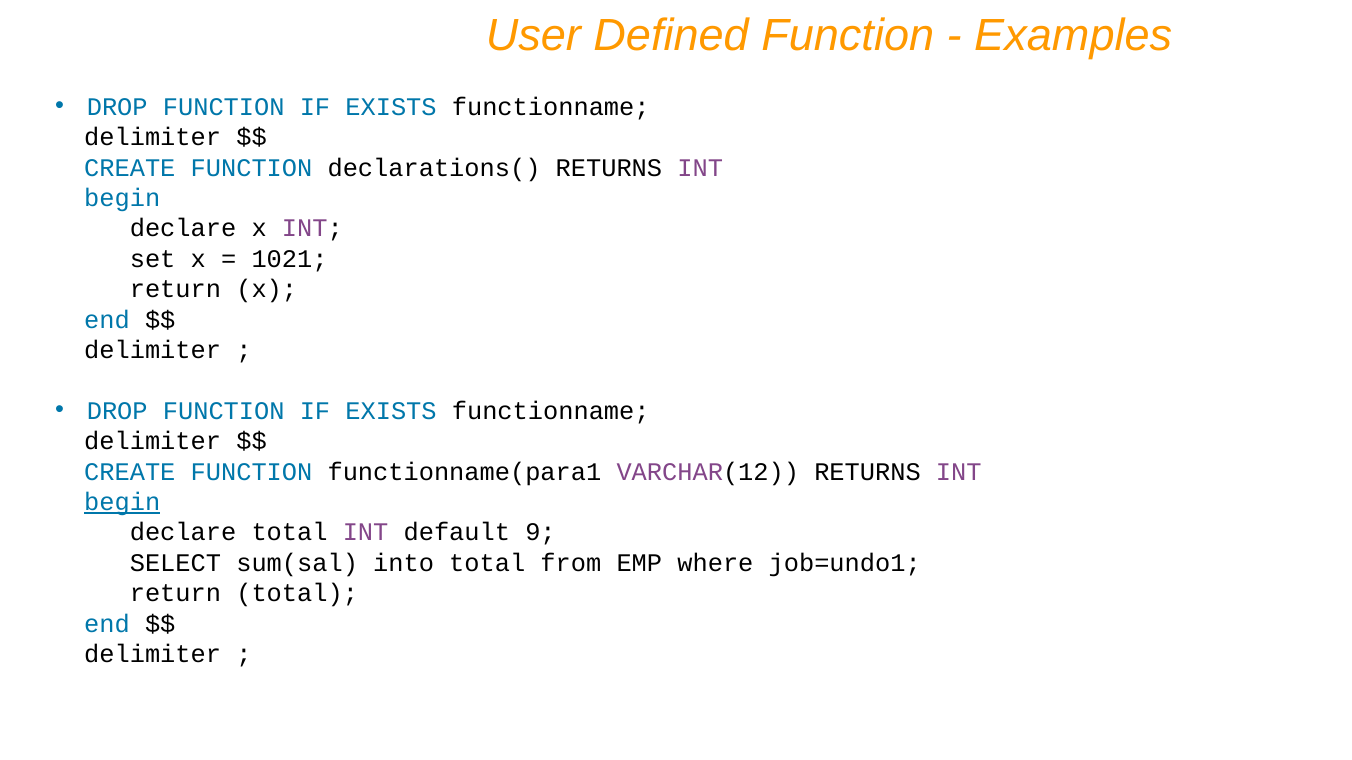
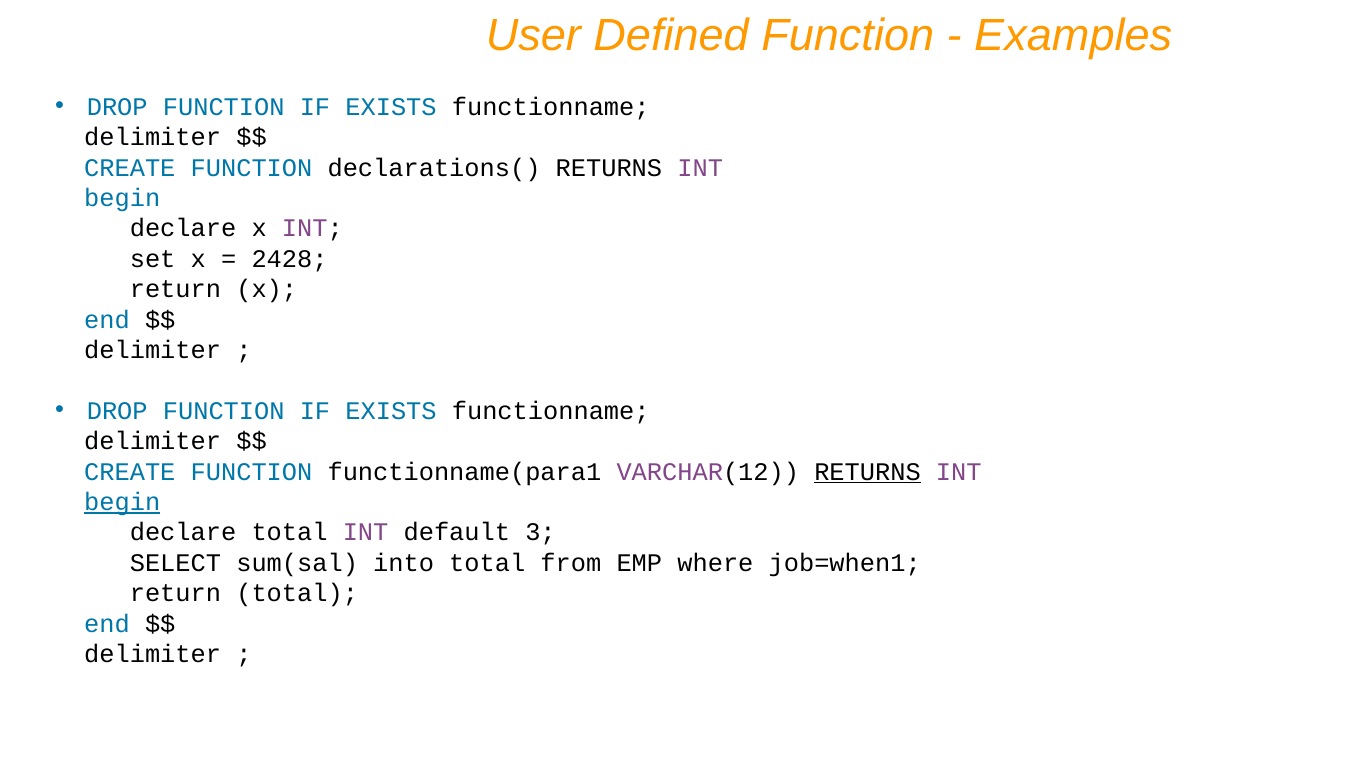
1021: 1021 -> 2428 (290, 259)
RETURNS underline: none -> present (868, 472)
9: 9 -> 3 (540, 533)
job=undo1: job=undo1 -> job=when1 (845, 563)
